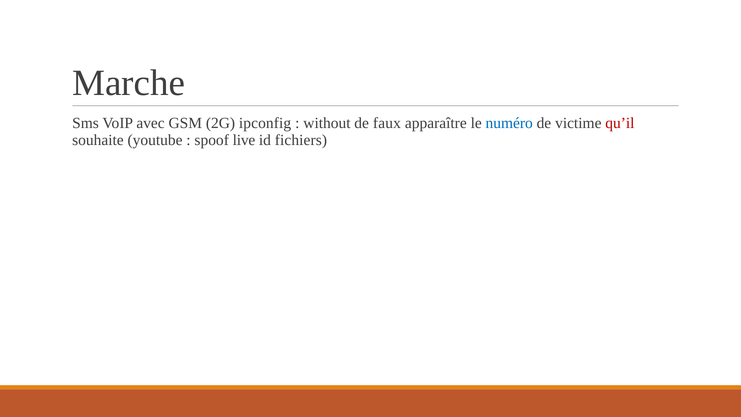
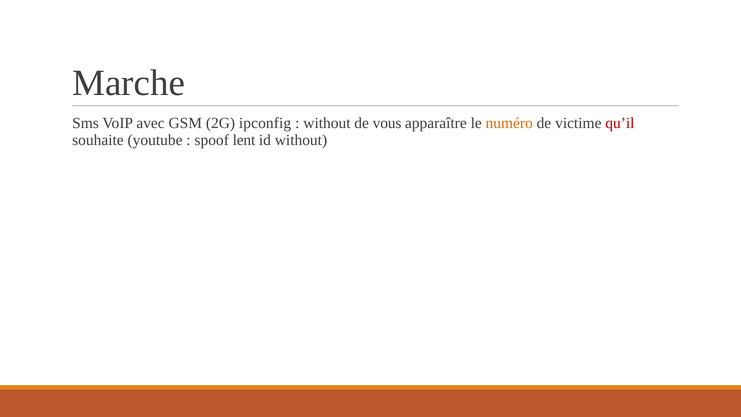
faux: faux -> vous (387, 123)
numéro colour: blue -> orange (509, 123)
live: live -> lent (244, 140)
id fichiers: fichiers -> without (301, 140)
